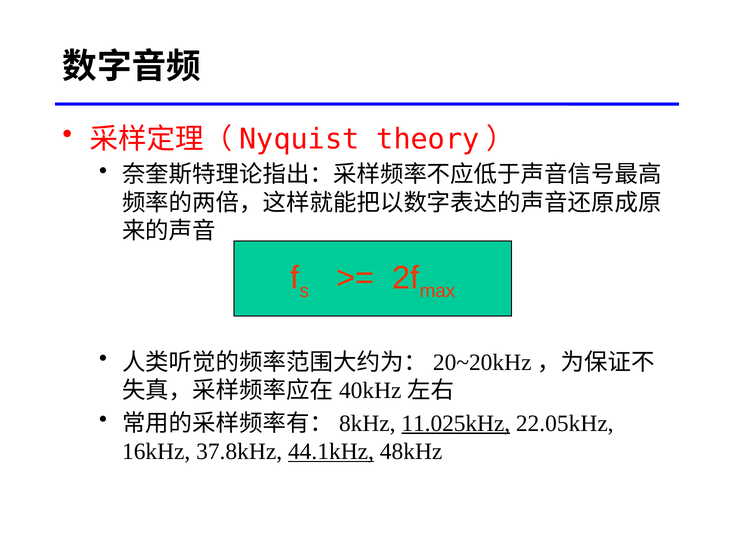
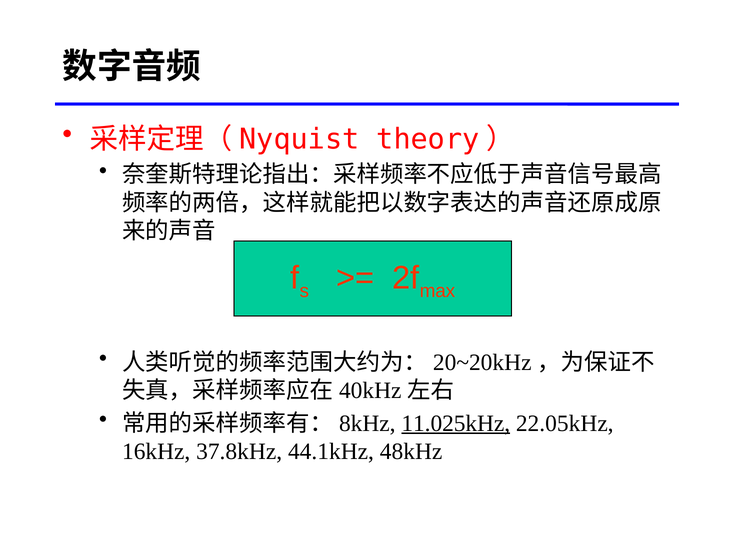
44.1kHz underline: present -> none (331, 451)
